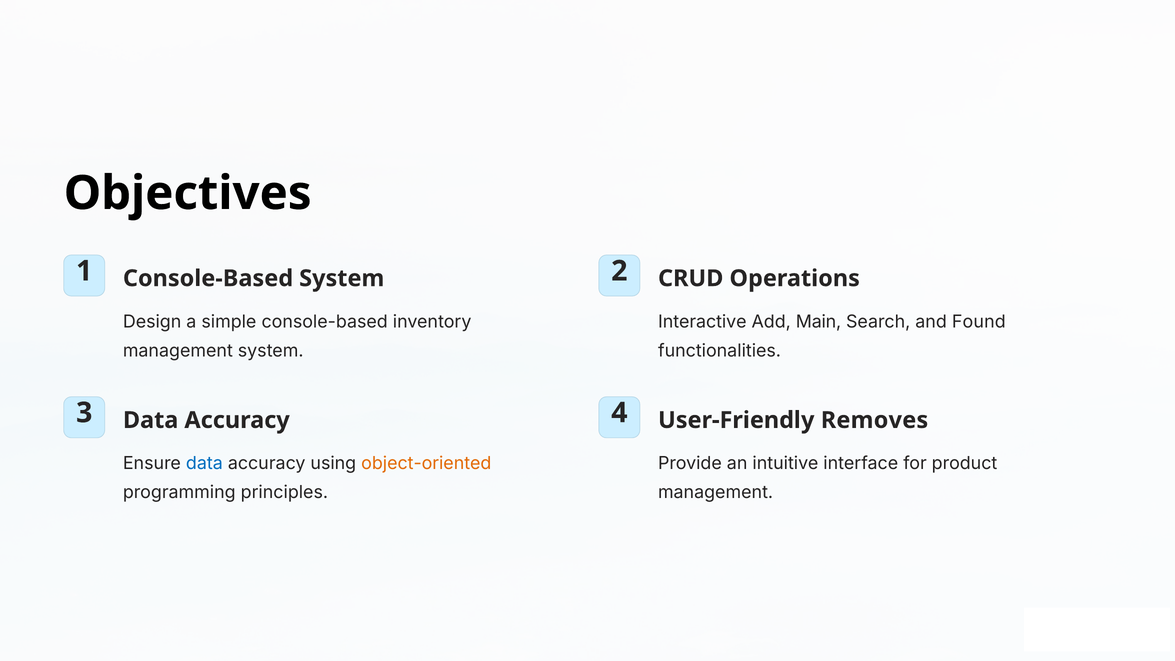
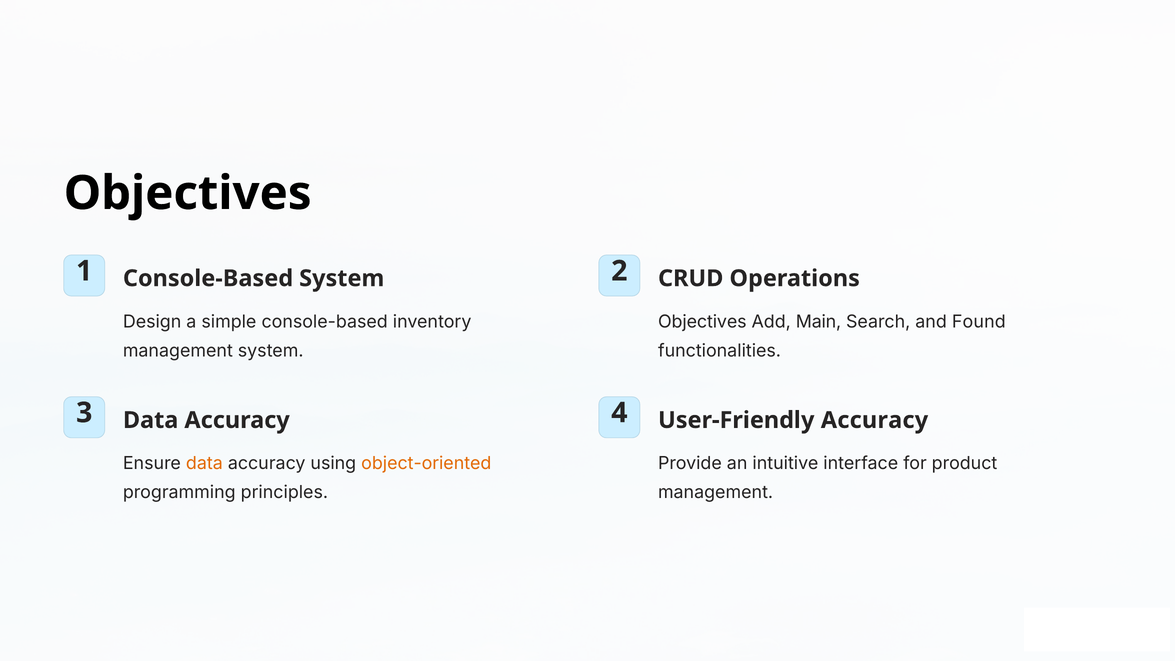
Interactive: Interactive -> Objectives (702, 322)
User-Friendly Removes: Removes -> Accuracy (875, 420)
data colour: blue -> orange (204, 463)
